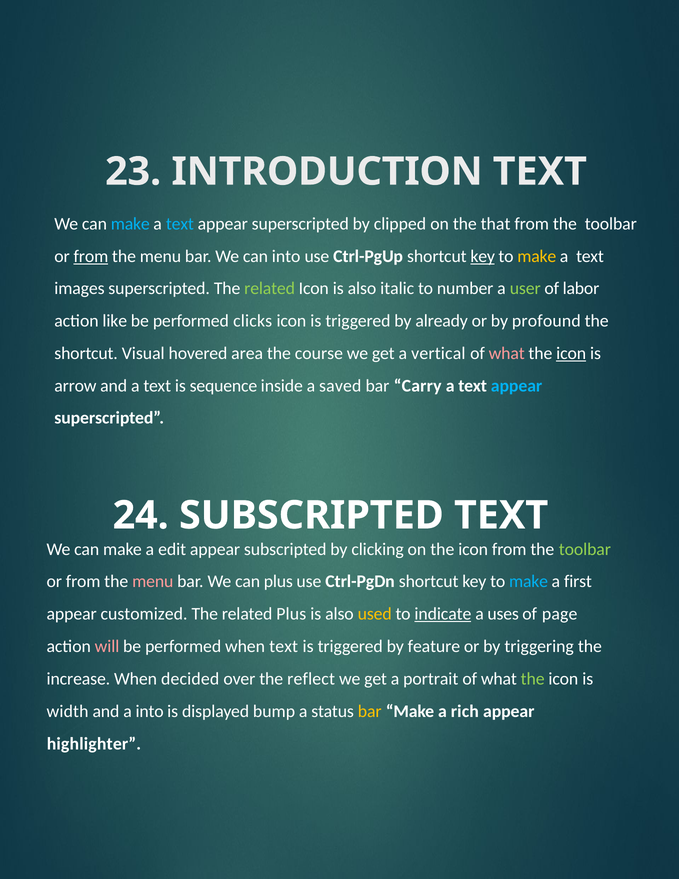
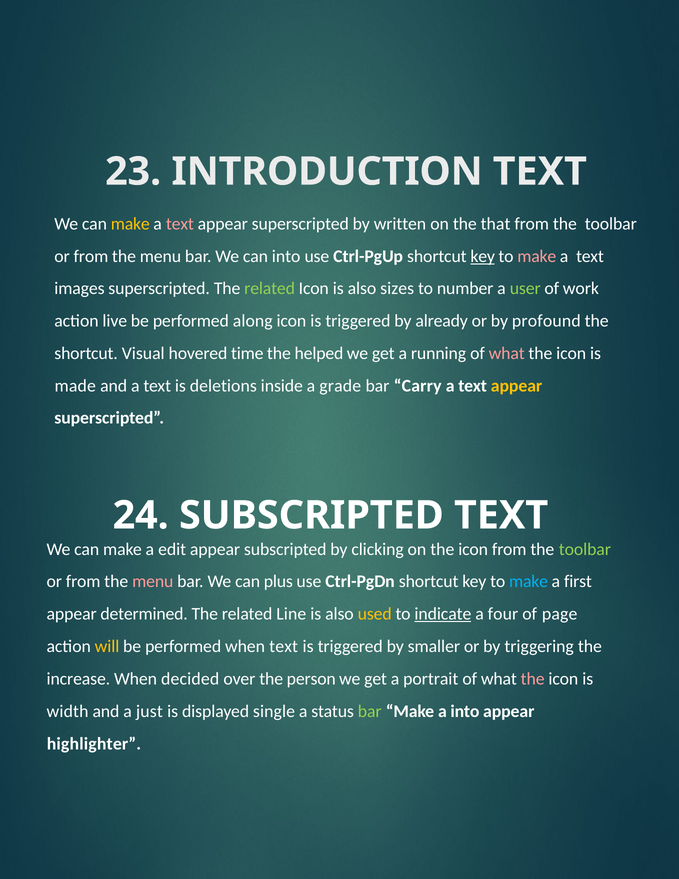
make colour: light blue -> yellow (130, 224)
text colour: light blue -> pink (180, 224)
clipped: clipped -> written (400, 224)
from underline: present -> none (91, 256)
make colour: yellow -> pink (537, 256)
italic: italic -> sizes (397, 288)
labor: labor -> work (581, 288)
like: like -> live (115, 321)
clicks: clicks -> along (253, 321)
area: area -> time (247, 353)
course: course -> helped (319, 353)
vertical: vertical -> running (439, 353)
icon underline: present -> none (571, 353)
arrow: arrow -> made (75, 386)
sequence: sequence -> deletions (223, 386)
saved: saved -> grade (340, 386)
appear colour: light blue -> yellow (517, 386)
customized: customized -> determined (144, 614)
related Plus: Plus -> Line (291, 614)
uses: uses -> four (503, 614)
will colour: pink -> yellow (107, 646)
feature: feature -> smaller (434, 646)
reflect: reflect -> person (311, 679)
the colour: light green -> pink (533, 679)
a into: into -> just (149, 711)
bump: bump -> single (274, 711)
bar colour: yellow -> light green (370, 711)
a rich: rich -> into (465, 711)
